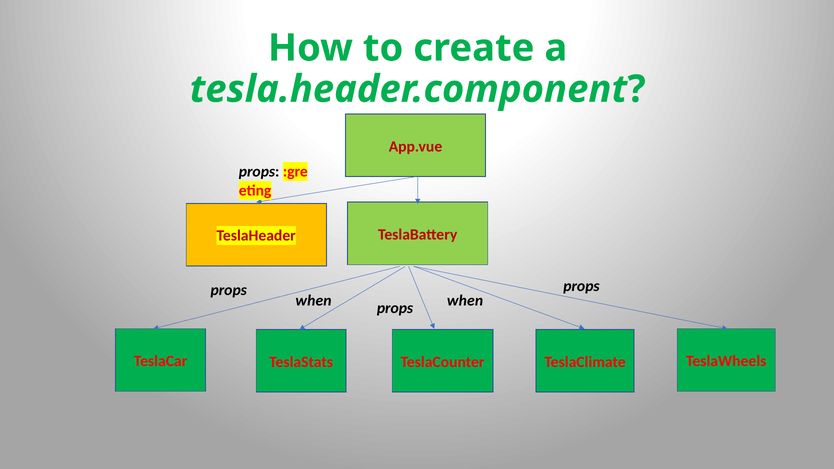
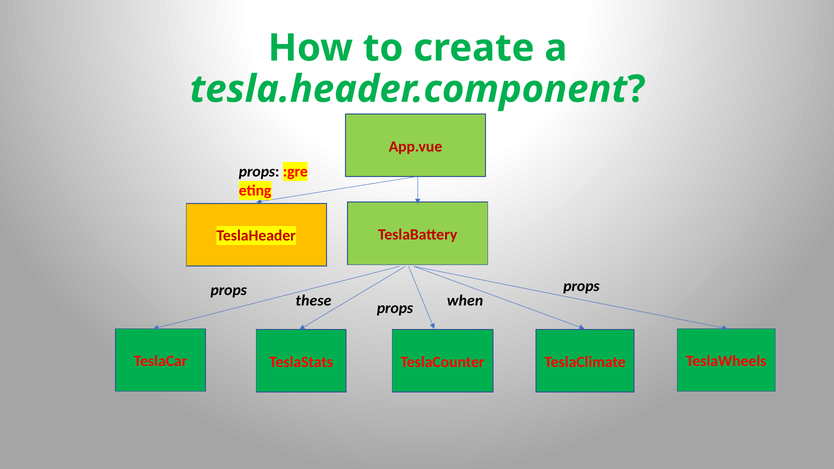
when: when -> these (314, 301)
